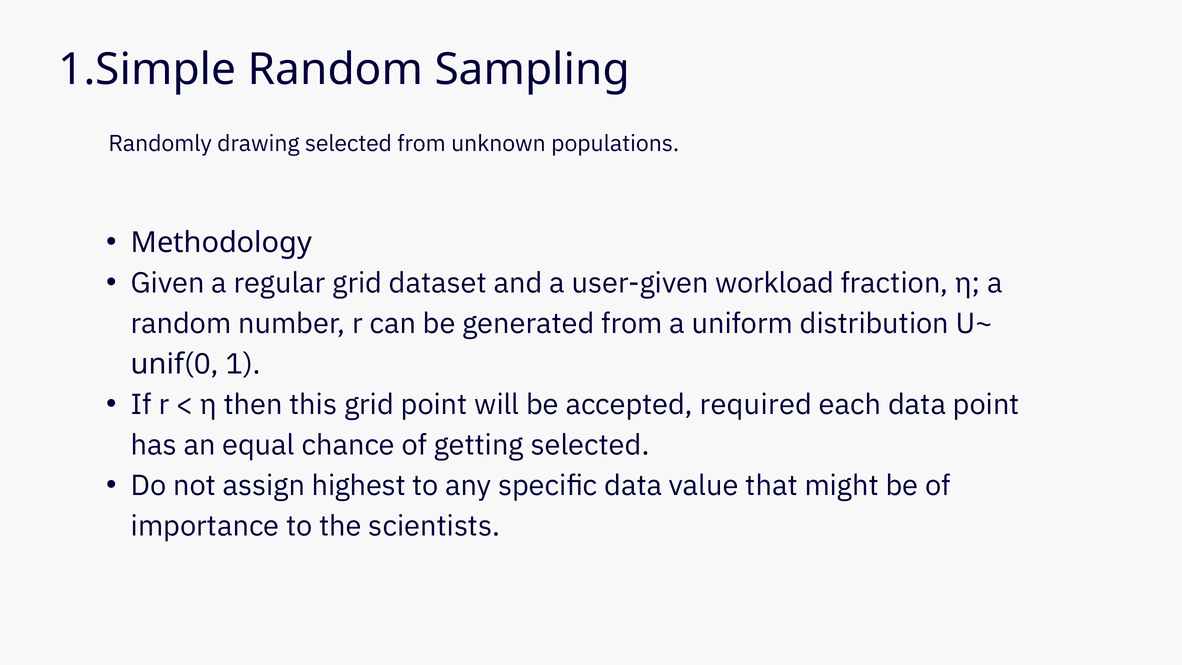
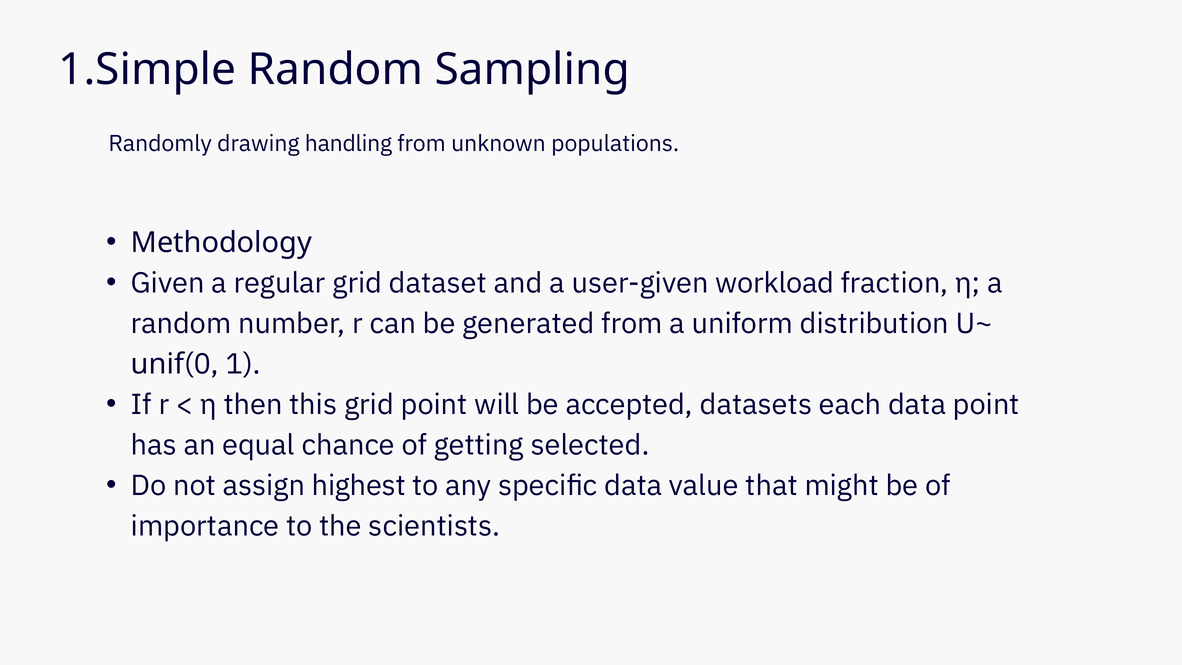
drawing selected: selected -> handling (348, 144)
required: required -> datasets (756, 405)
